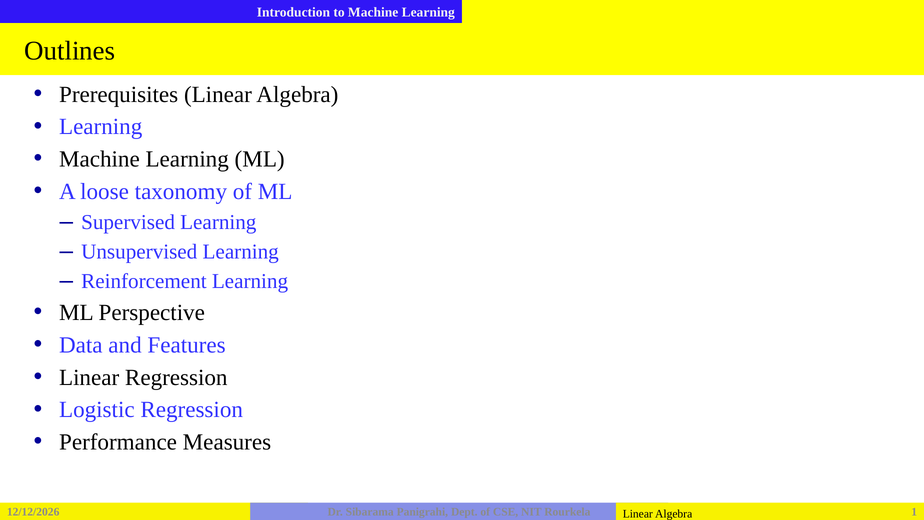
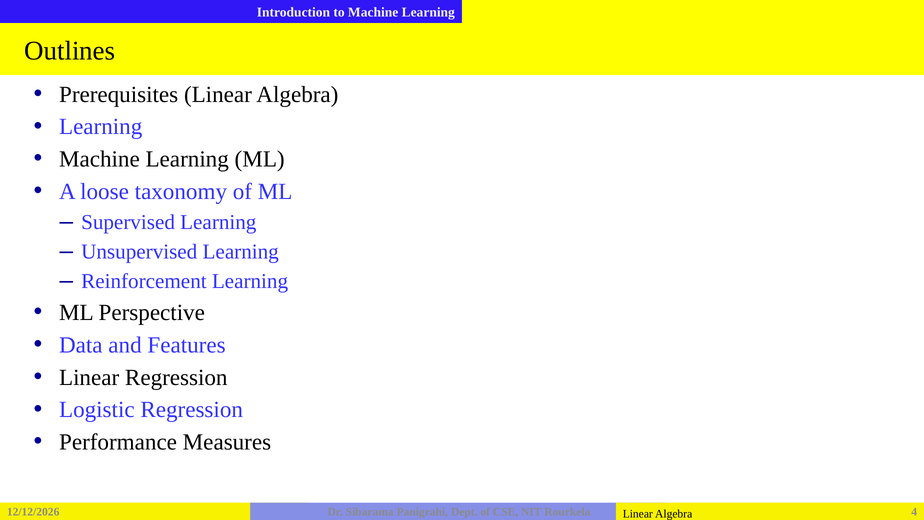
1: 1 -> 4 (914, 512)
